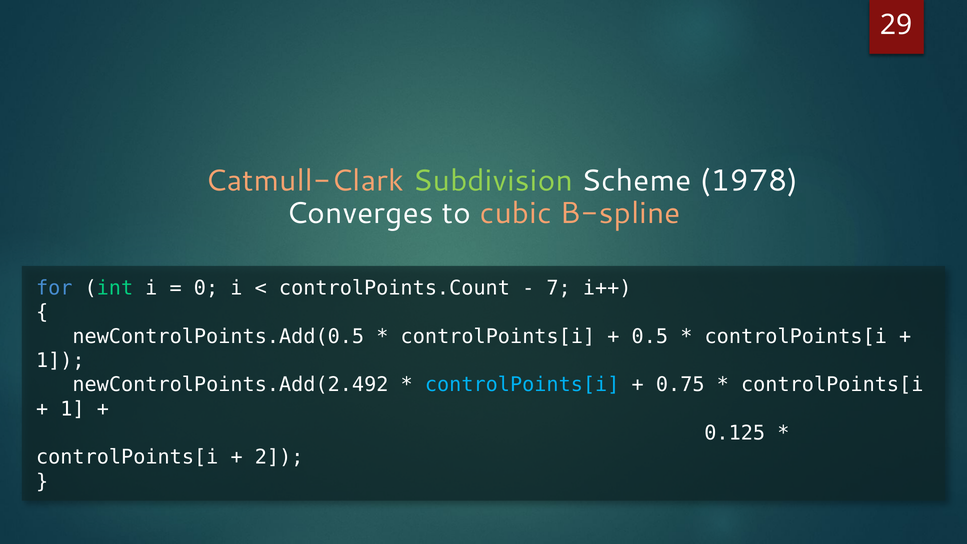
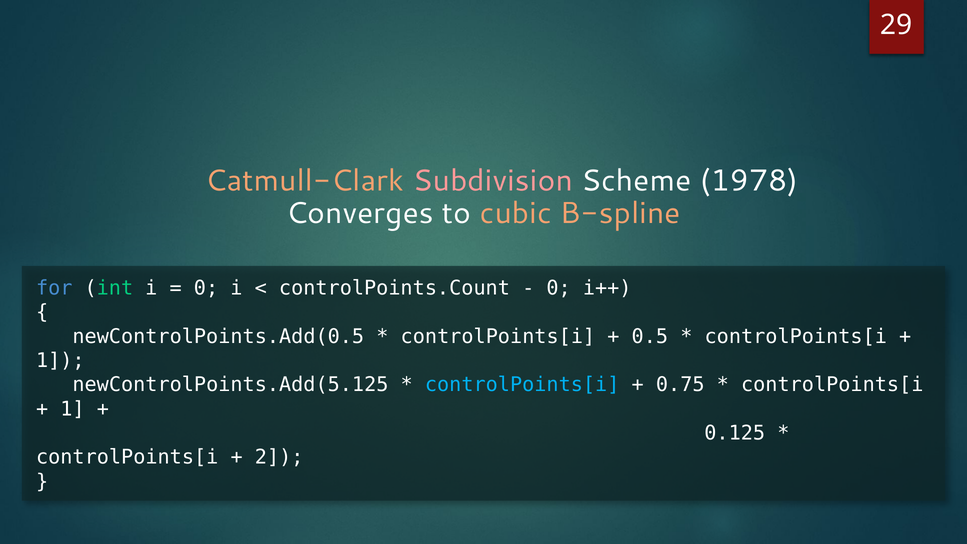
Subdivision colour: light green -> pink (493, 181)
7: 7 -> 0 (559, 288)
newControlPoints.Add(2.492: newControlPoints.Add(2.492 -> newControlPoints.Add(5.125 (230, 385)
